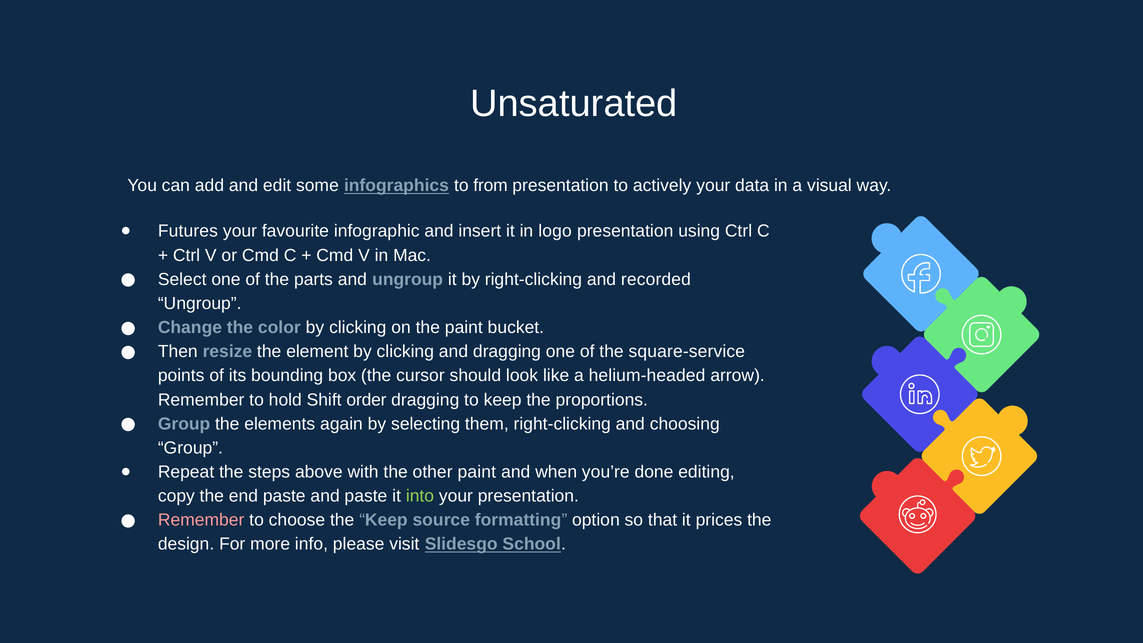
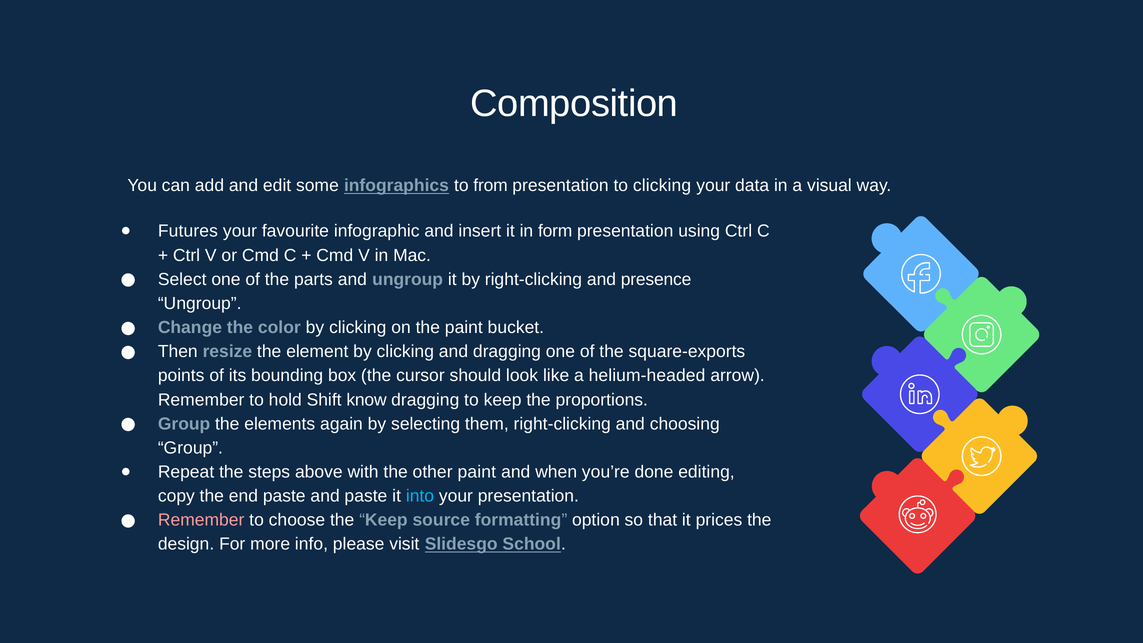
Unsaturated: Unsaturated -> Composition (574, 104)
to actively: actively -> clicking (662, 186)
logo: logo -> form (555, 231)
recorded: recorded -> presence (656, 279)
square-service: square-service -> square-exports (687, 352)
order: order -> know (367, 400)
into colour: light green -> light blue (420, 496)
